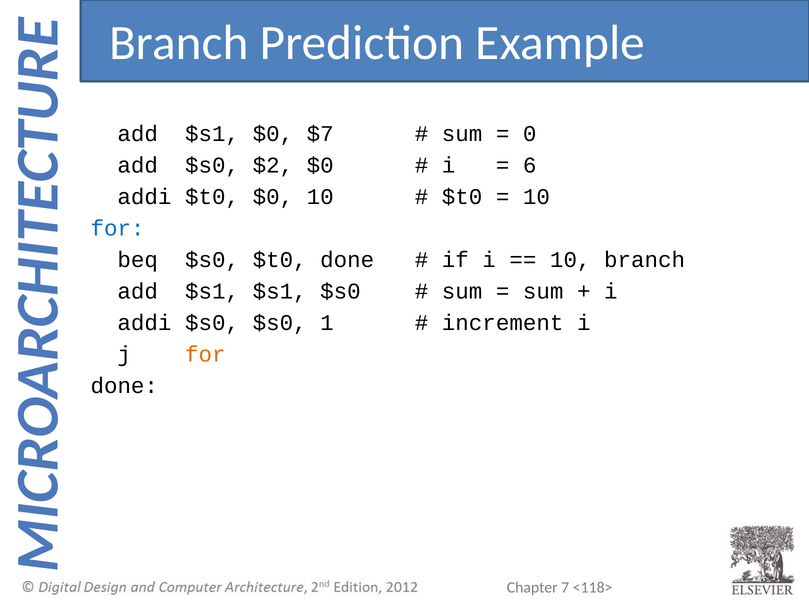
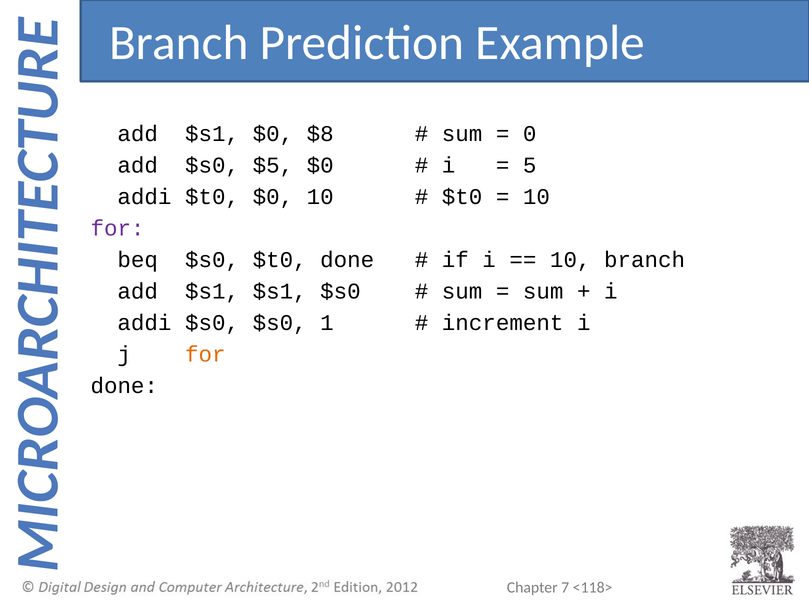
$7: $7 -> $8 (320, 134)
$2: $2 -> $5 (273, 165)
6: 6 -> 5 (530, 165)
for colour: blue -> purple (118, 228)
